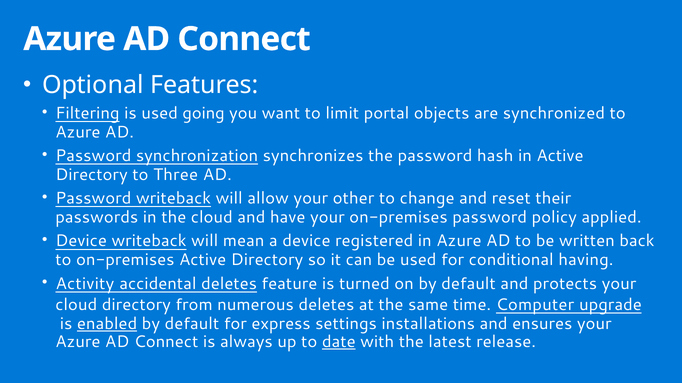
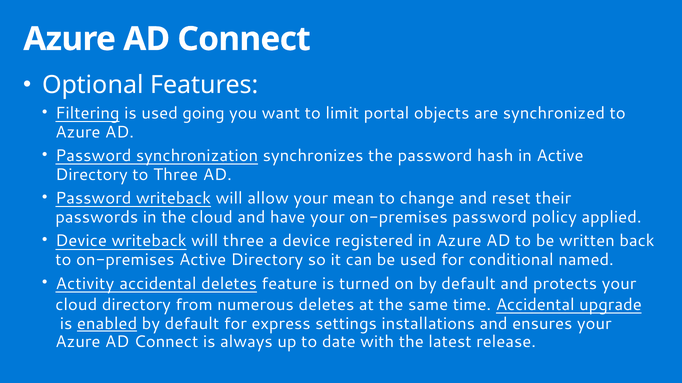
other: other -> mean (353, 199)
will mean: mean -> three (244, 241)
having: having -> named (586, 260)
time Computer: Computer -> Accidental (535, 305)
date underline: present -> none (339, 342)
